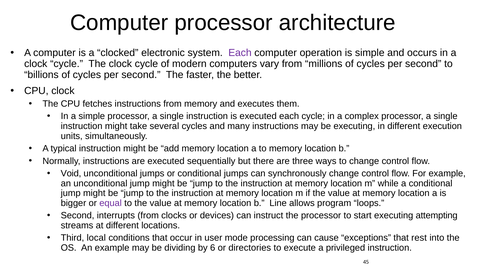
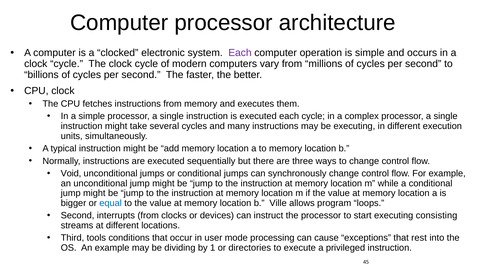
equal colour: purple -> blue (111, 203)
Line: Line -> Ville (278, 203)
attempting: attempting -> consisting (437, 215)
local: local -> tools (96, 237)
6: 6 -> 1 (213, 247)
